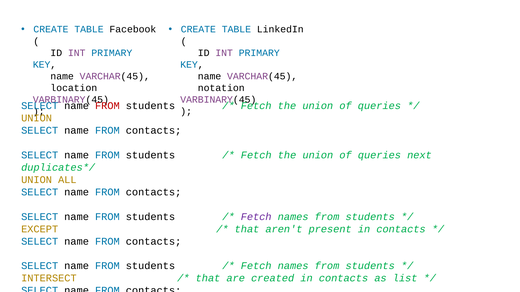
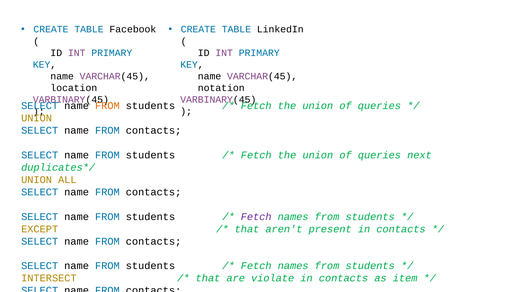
FROM colour: red -> orange (107, 106)
created: created -> violate (273, 279)
list: list -> item (405, 279)
